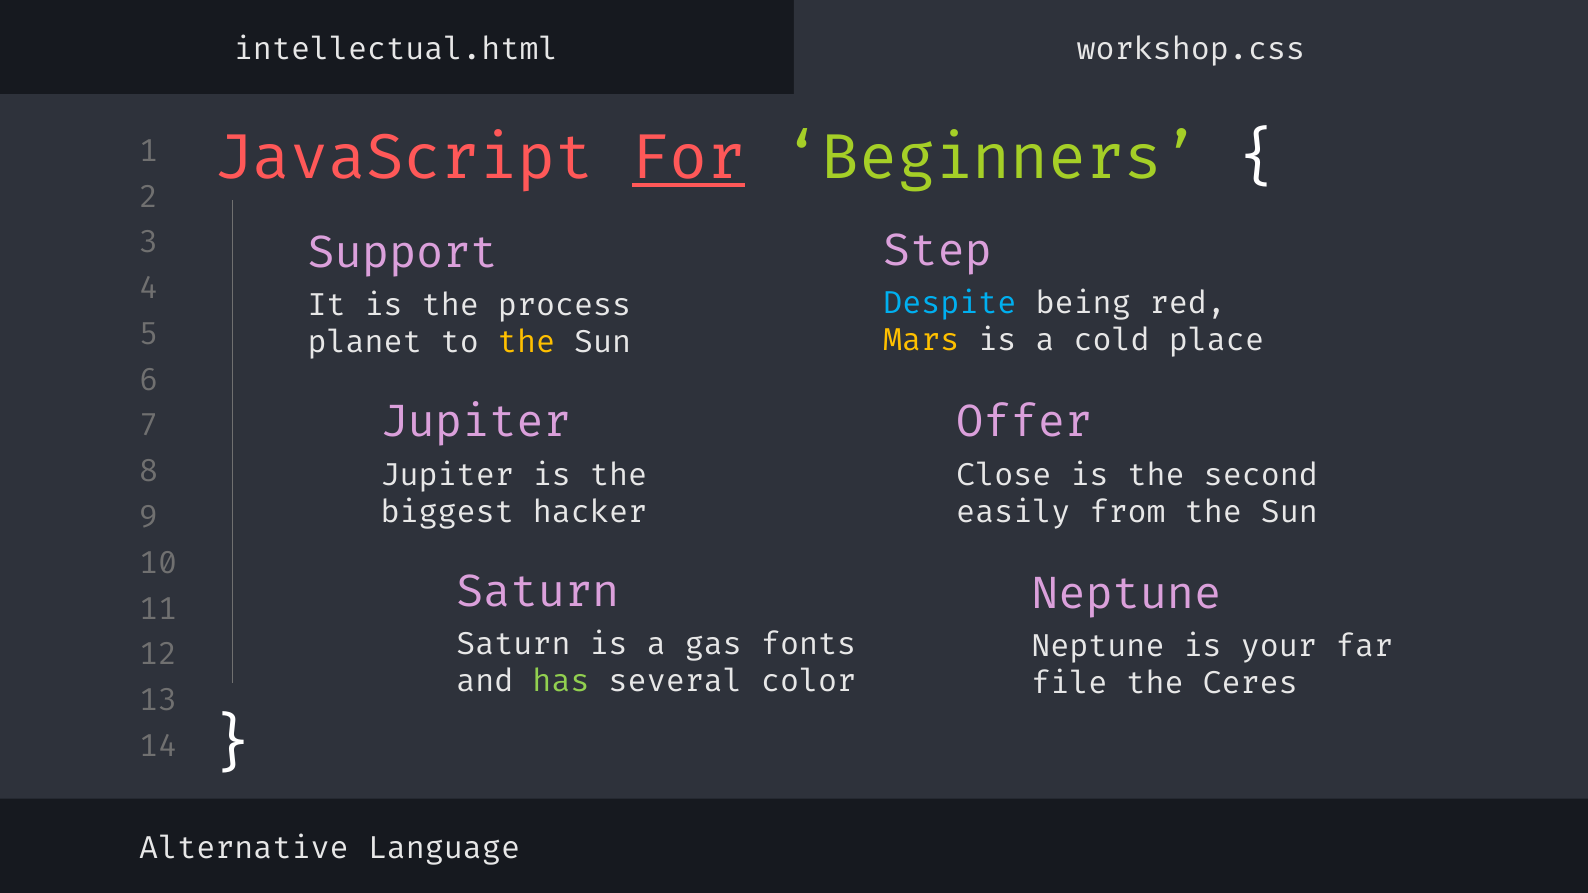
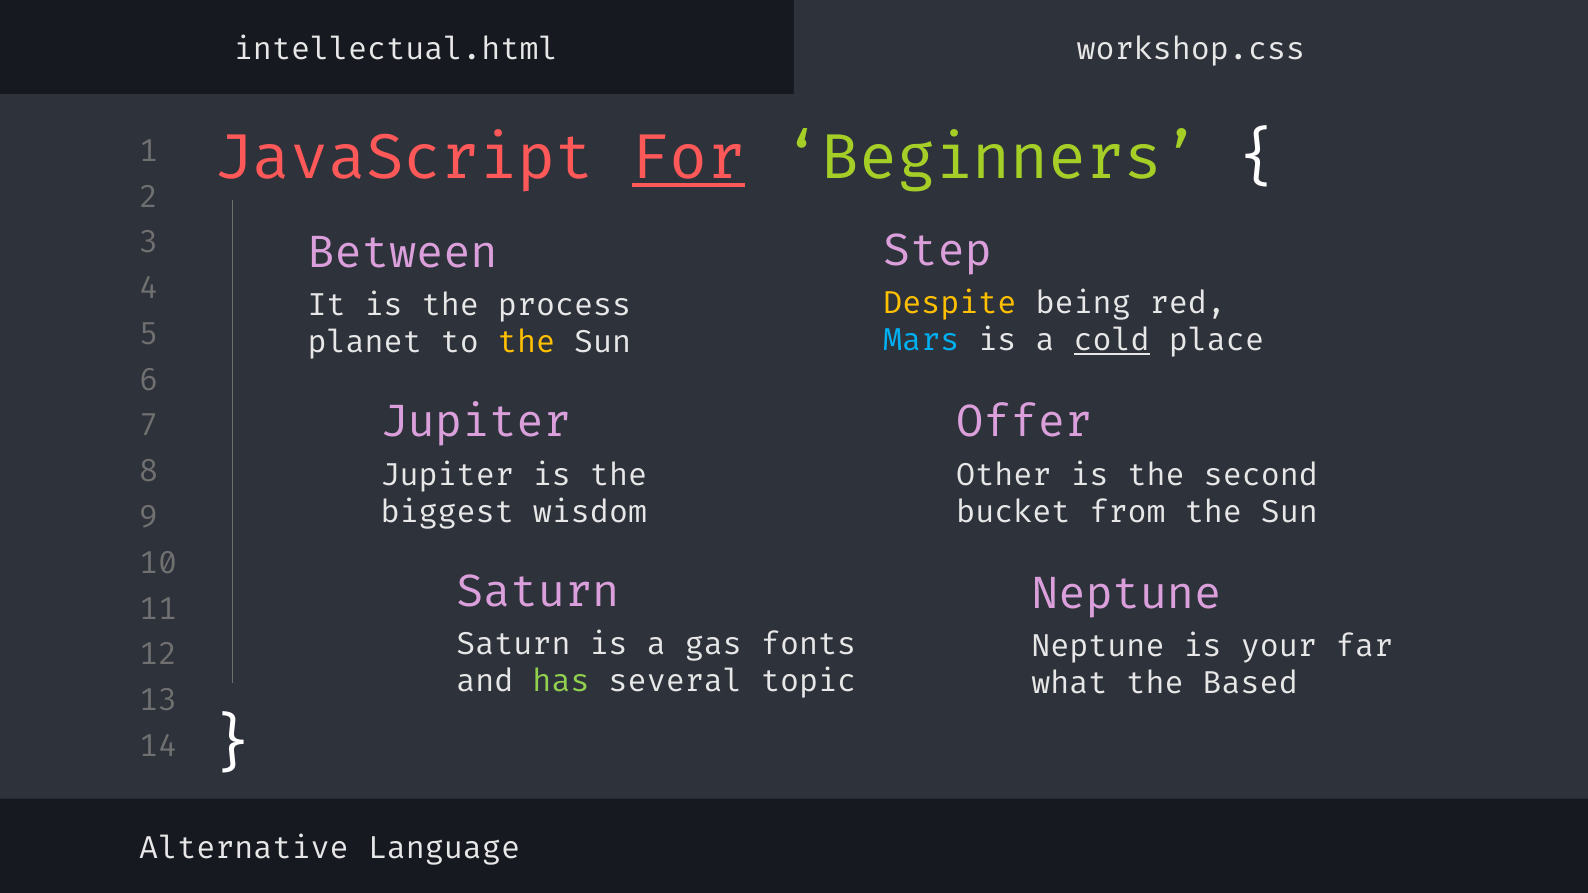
Support: Support -> Between (403, 253)
Despite colour: light blue -> yellow (950, 304)
Mars colour: yellow -> light blue (921, 341)
cold underline: none -> present (1112, 341)
Close: Close -> Other (1004, 475)
hacker: hacker -> wisdom (590, 512)
easily: easily -> bucket (1013, 512)
color: color -> topic (809, 682)
file: file -> what (1069, 684)
Ceres: Ceres -> Based (1250, 684)
